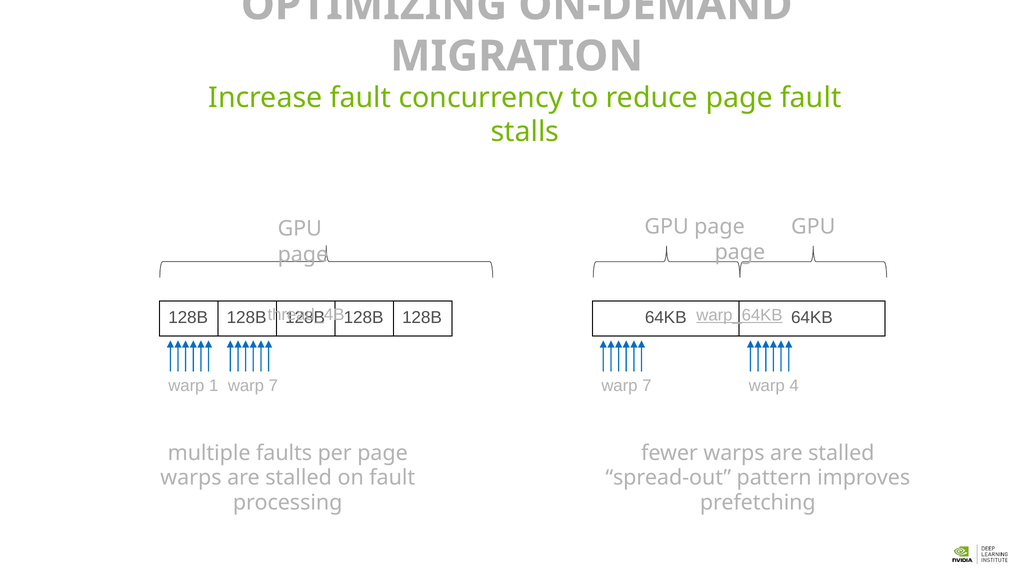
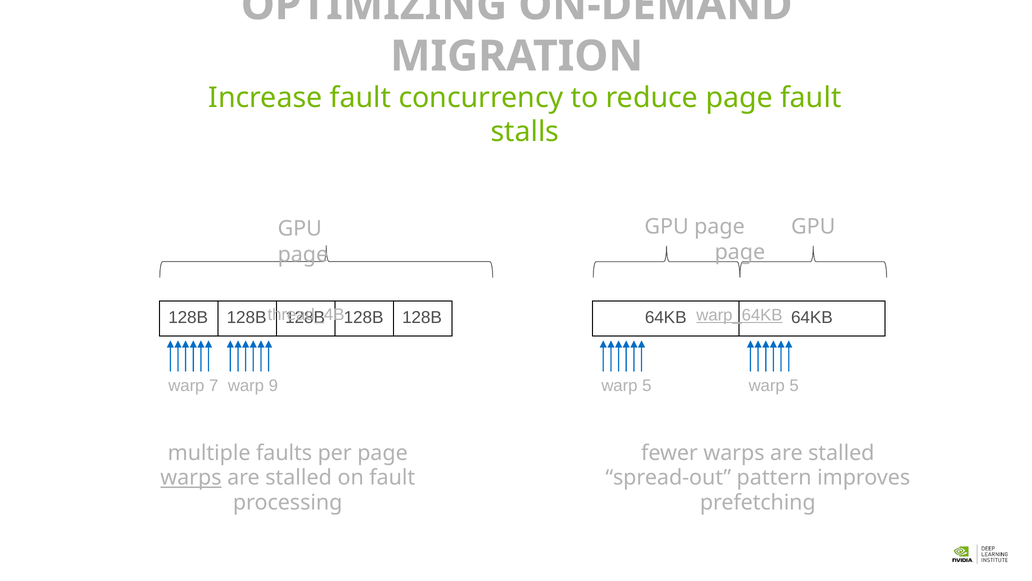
7: 7 -> 5 (647, 385)
4: 4 -> 5 (794, 386)
1: 1 -> 7 (214, 386)
7: 7 -> 9 (273, 386)
warps underline: none -> present (191, 477)
